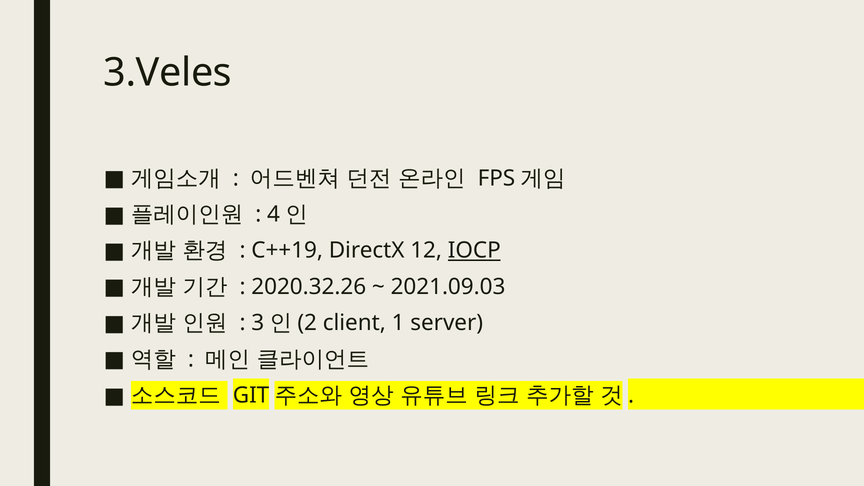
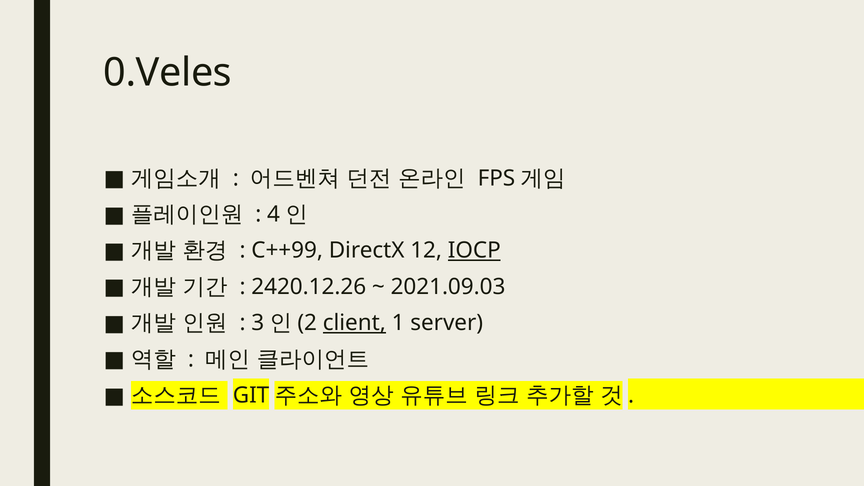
3.Veles: 3.Veles -> 0.Veles (168, 73)
C++19: C++19 -> C++99 (287, 251)
2020.32.26: 2020.32.26 -> 2420.12.26 (309, 287)
client underline: none -> present (354, 323)
